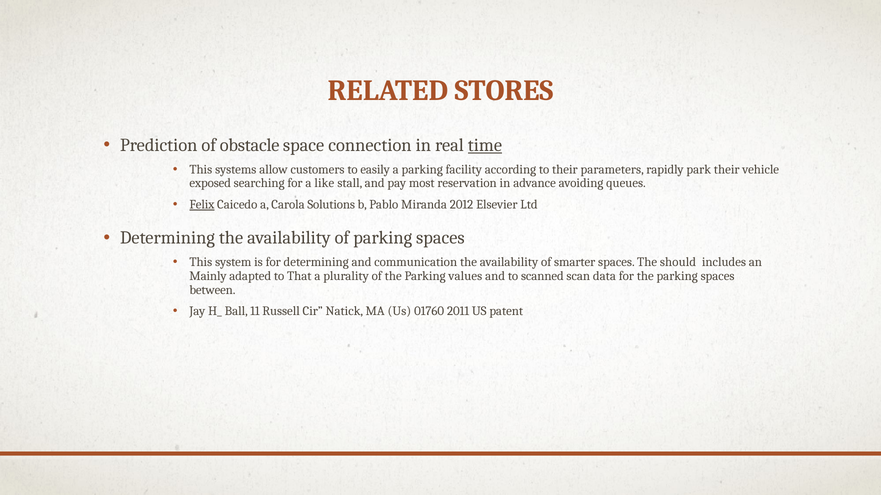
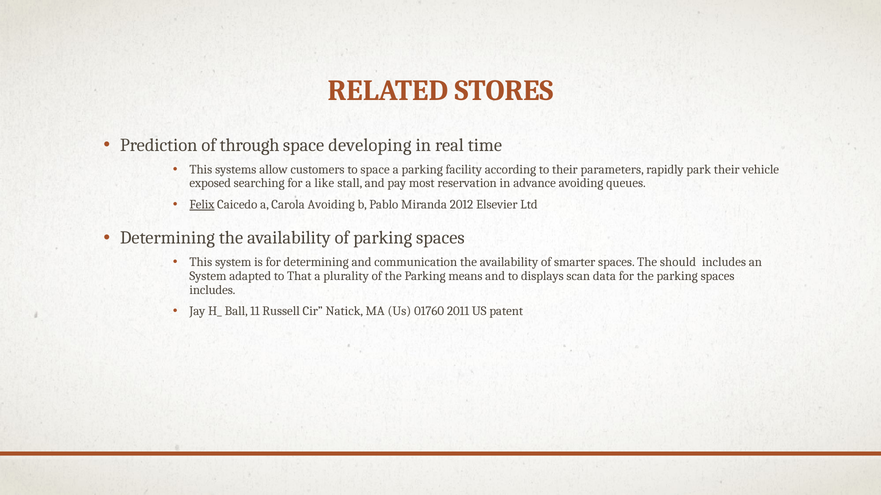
obstacle: obstacle -> through (250, 145)
connection: connection -> developing (370, 145)
time underline: present -> none (485, 145)
to easily: easily -> space (375, 170)
Carola Solutions: Solutions -> Avoiding (331, 205)
Mainly: Mainly -> System (208, 276)
values: values -> means (465, 276)
scanned: scanned -> displays (542, 276)
between: between -> includes (212, 290)
